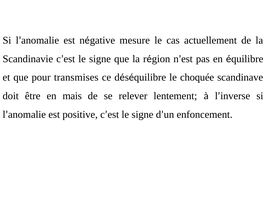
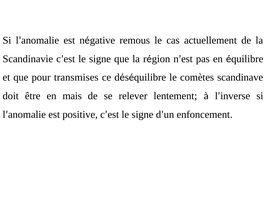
mesure: mesure -> remous (135, 40)
choquée: choquée -> comètes (197, 78)
